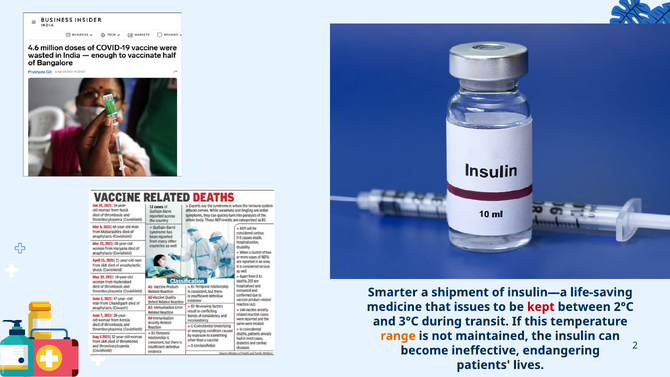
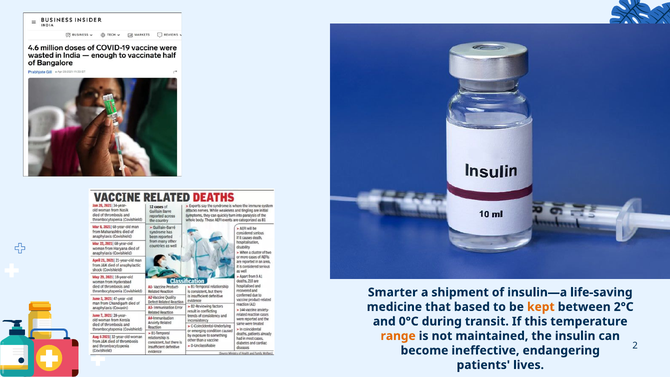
issues: issues -> based (472, 307)
kept colour: red -> orange (541, 307)
3°C: 3°C -> 0°C (409, 321)
